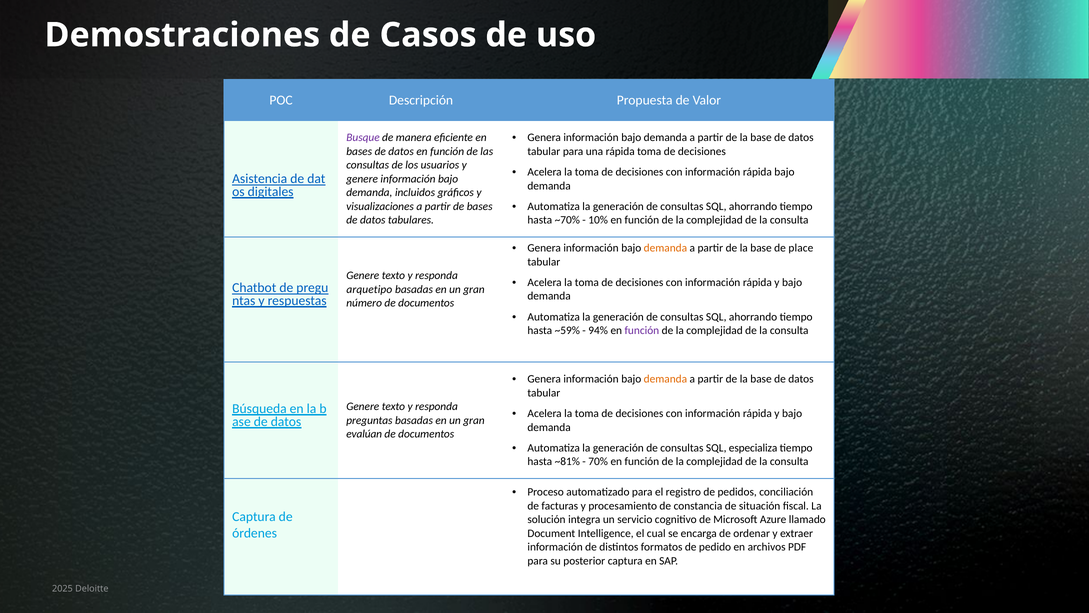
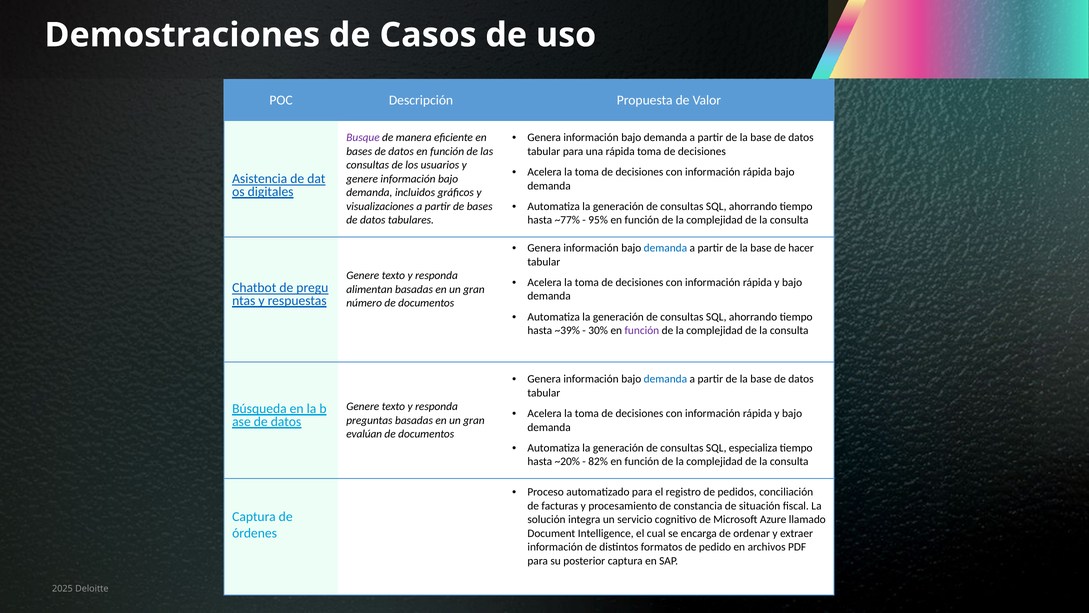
~70%: ~70% -> ~77% (567, 220)
10%: 10% -> 95% (598, 220)
demanda colour: orange -> blue (665, 248)
place: place -> hacer (801, 248)
arquetipo: arquetipo -> alimentan (369, 289)
~59%: ~59% -> ~39% (567, 330)
94%: 94% -> 30% (598, 330)
demanda colour: orange -> blue (665, 379)
~81%: ~81% -> ~20% (567, 461)
70%: 70% -> 82% (598, 461)
